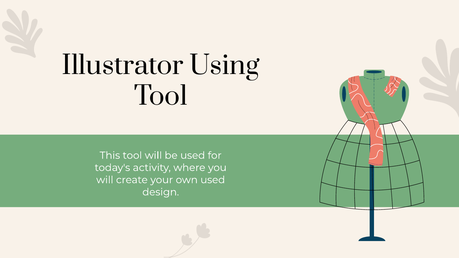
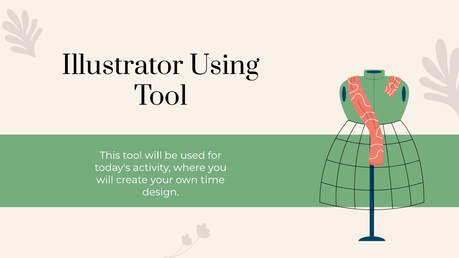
own used: used -> time (213, 180)
